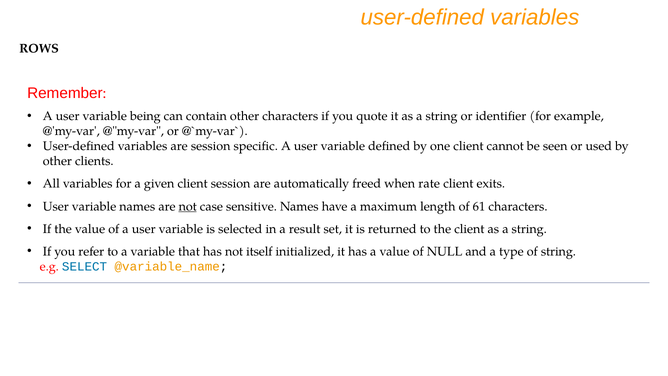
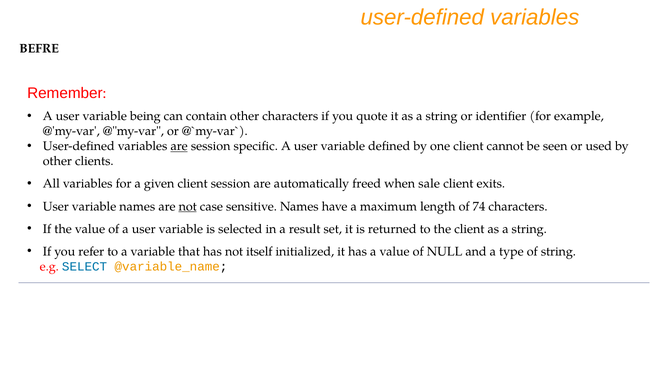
ROWS: ROWS -> BEFRE (39, 49)
are underline: none -> present (179, 146)
rate: rate -> sale (429, 184)
61: 61 -> 74 (479, 206)
